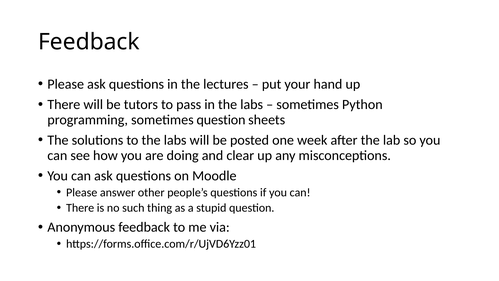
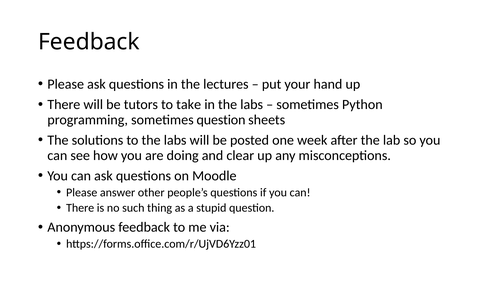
pass: pass -> take (189, 104)
